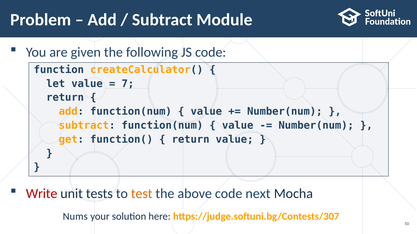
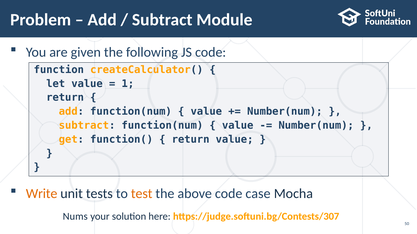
7: 7 -> 1 (128, 84)
Write colour: red -> orange (42, 194)
next: next -> case (258, 194)
